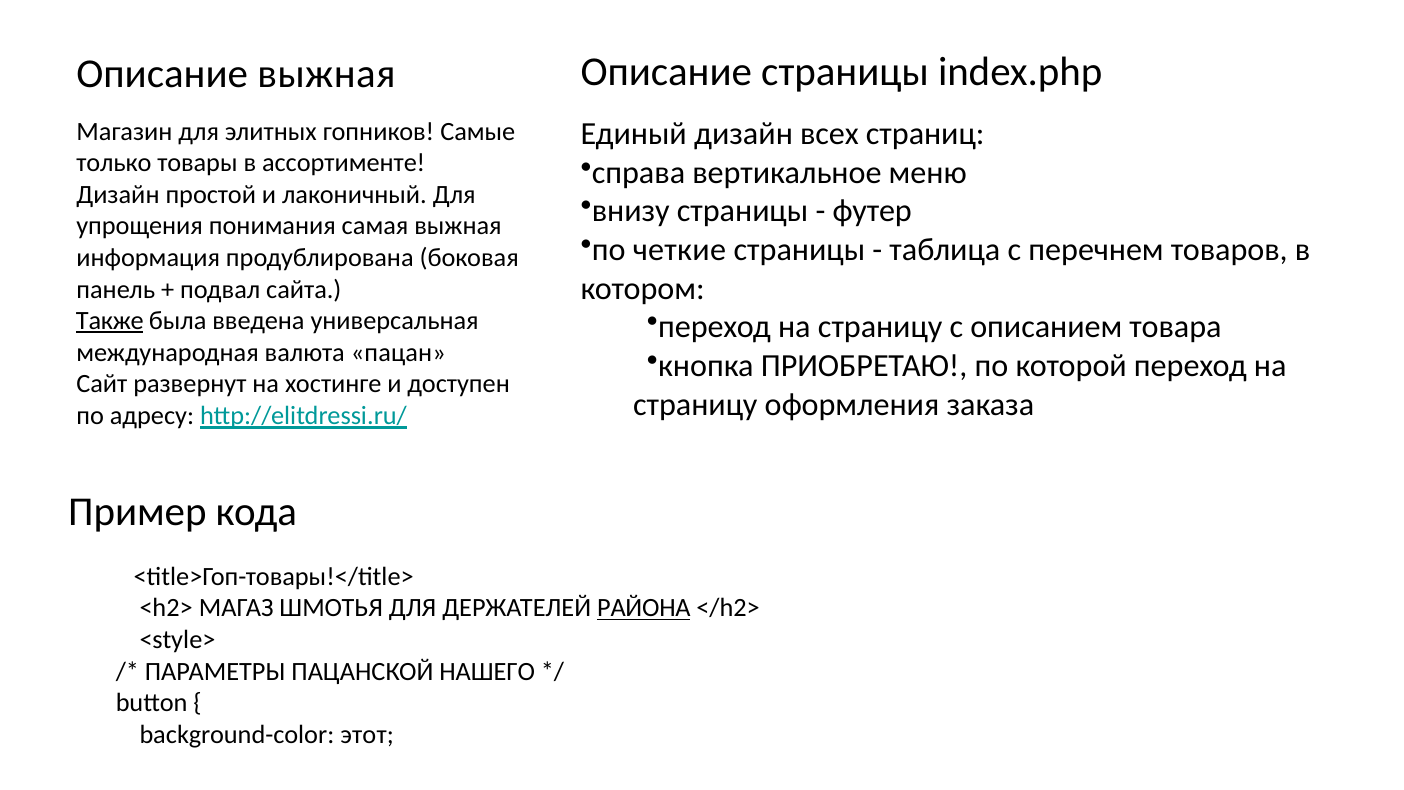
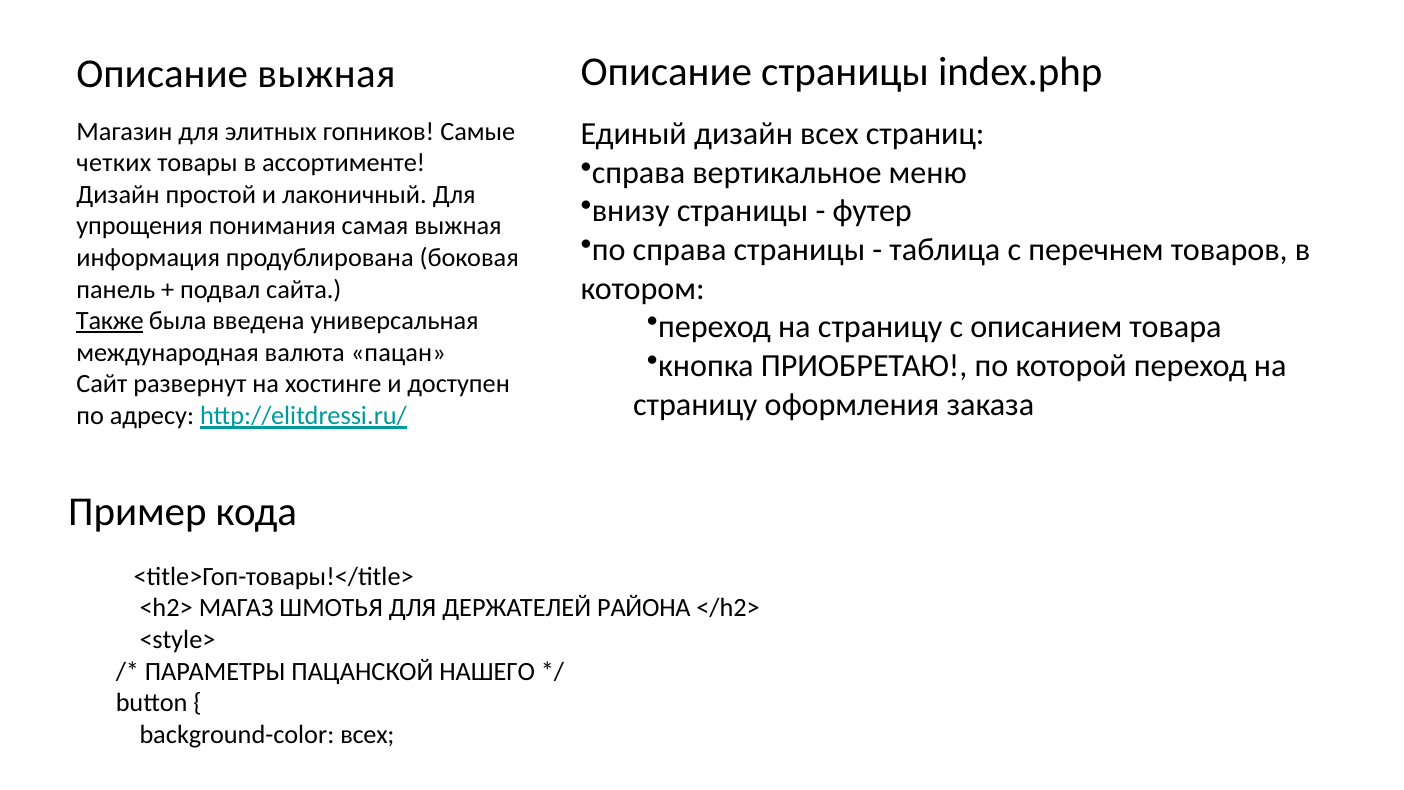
только: только -> четких (114, 163)
по четкие: четкие -> справа (680, 250)
РАЙОНА underline: present -> none (644, 608)
background-color этот: этот -> всех (367, 734)
